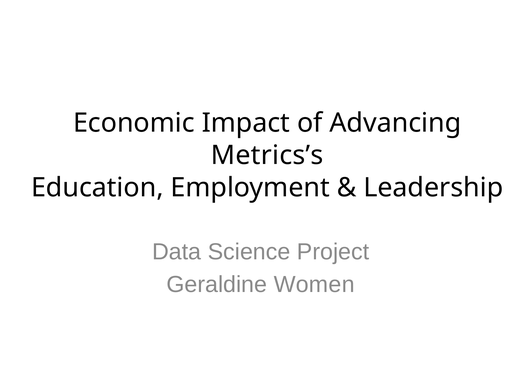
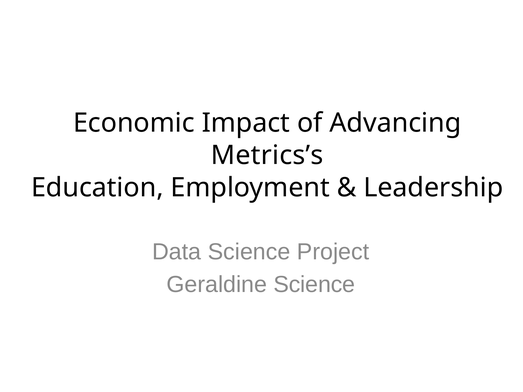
Geraldine Women: Women -> Science (314, 285)
